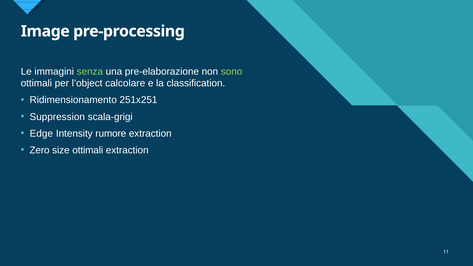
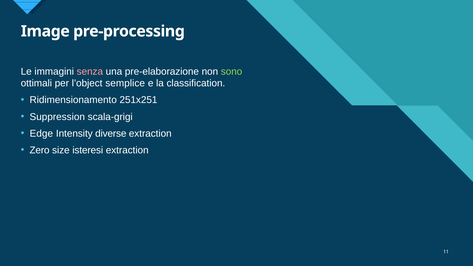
senza colour: light green -> pink (90, 71)
calcolare: calcolare -> semplice (125, 83)
rumore: rumore -> diverse (111, 134)
size ottimali: ottimali -> isteresi (88, 150)
